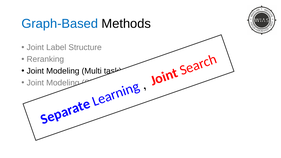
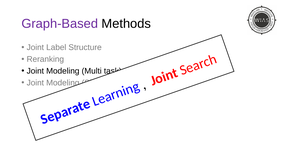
Graph-Based colour: blue -> purple (60, 24)
